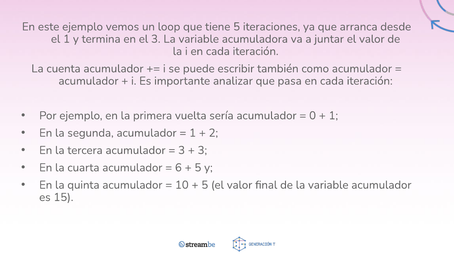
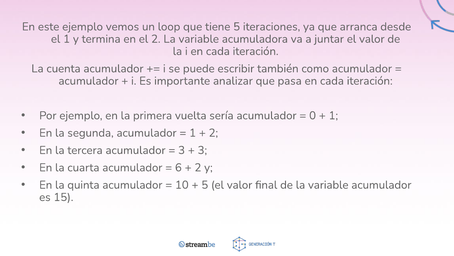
el 3: 3 -> 2 (156, 39)
5: 5 -> 2 (198, 167)
